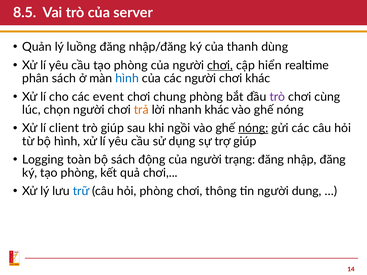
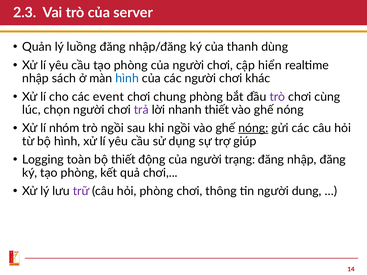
8.5: 8.5 -> 2.3 (25, 13)
chơi underline: present -> none (220, 65)
phân: phân -> nhập (36, 79)
trả colour: orange -> purple (141, 110)
nhanh khác: khác -> thiết (217, 110)
client: client -> nhóm (64, 128)
trò giúp: giúp -> ngồi (112, 128)
bộ sách: sách -> thiết (123, 160)
trữ colour: blue -> purple (81, 191)
